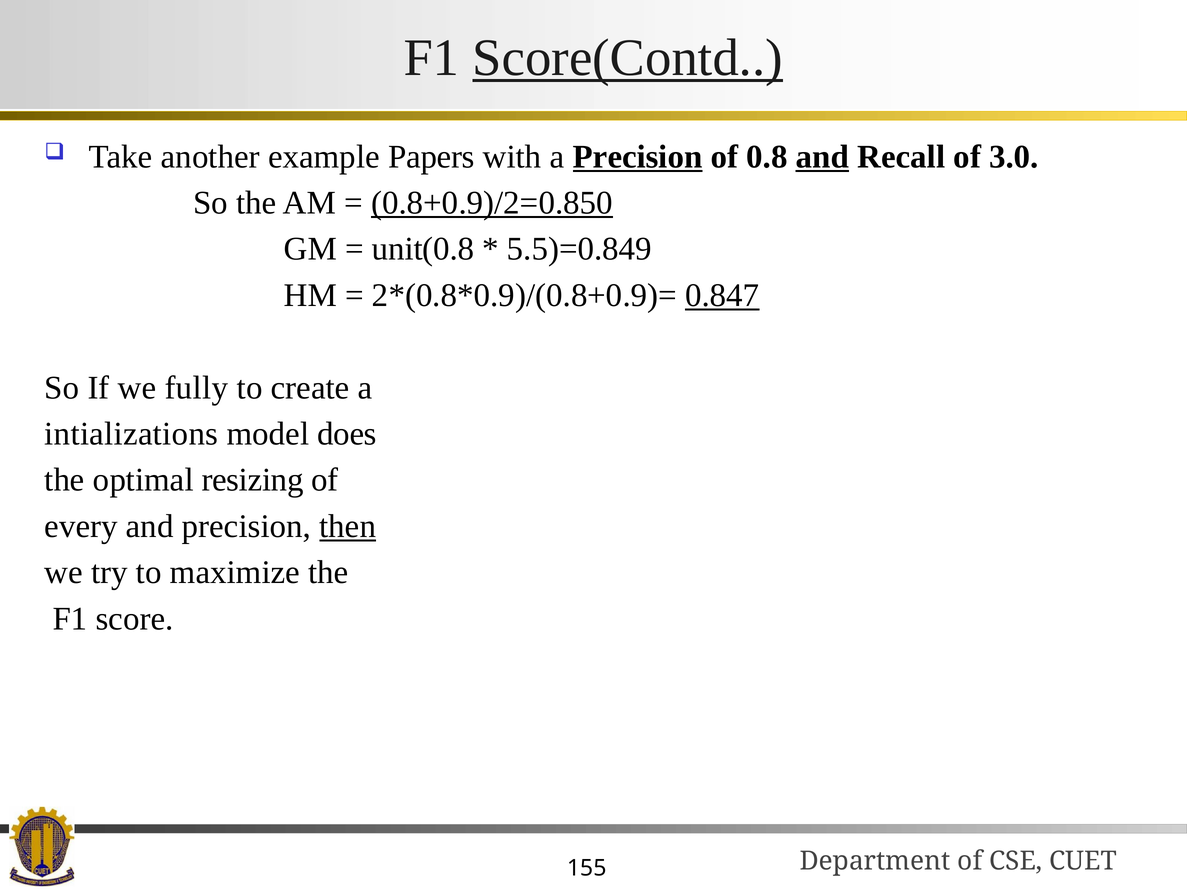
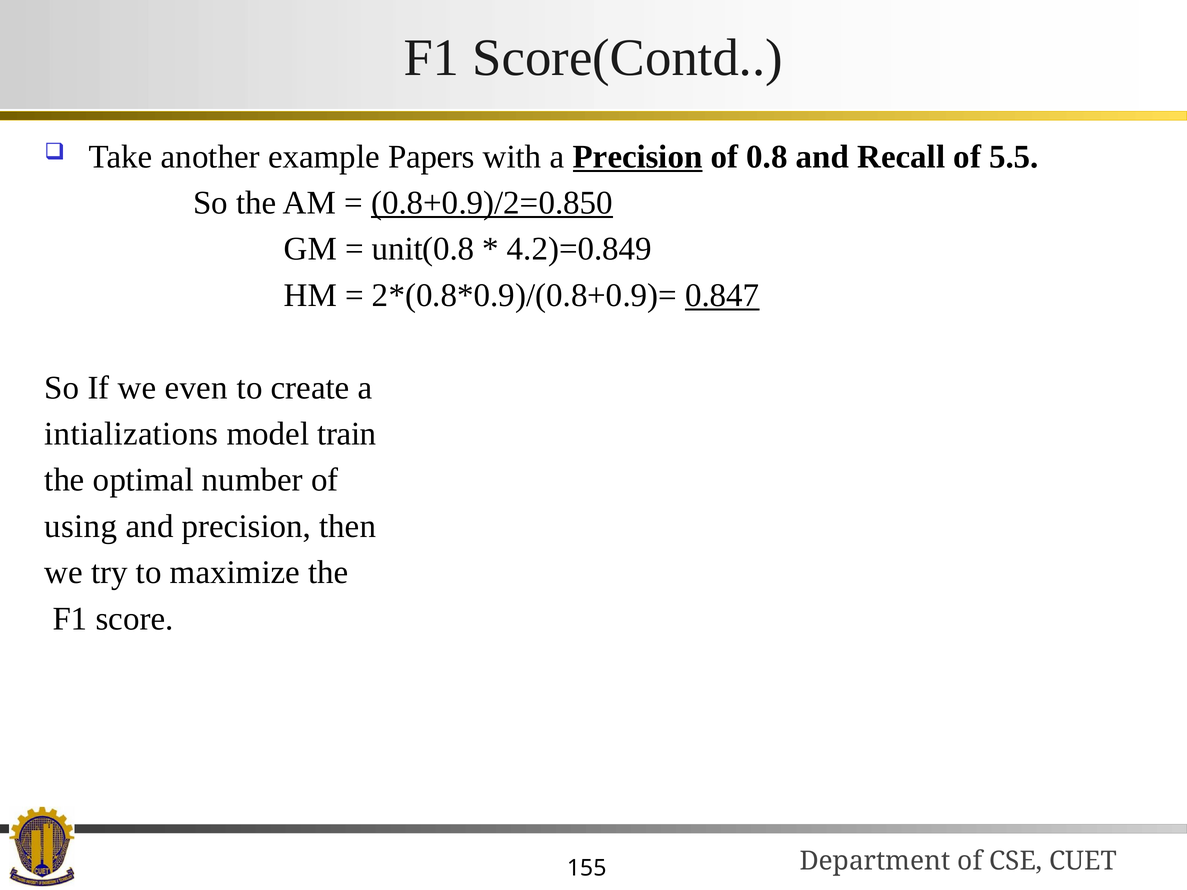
Score(Contd underline: present -> none (628, 58)
and underline: present -> none (822, 157)
3.0: 3.0 -> 5.5 (1014, 157)
5.5)=0.849: 5.5)=0.849 -> 4.2)=0.849 (579, 249)
fully: fully -> even (196, 388)
does: does -> train (347, 434)
resizing: resizing -> number (252, 480)
every: every -> using (81, 526)
then underline: present -> none (348, 526)
